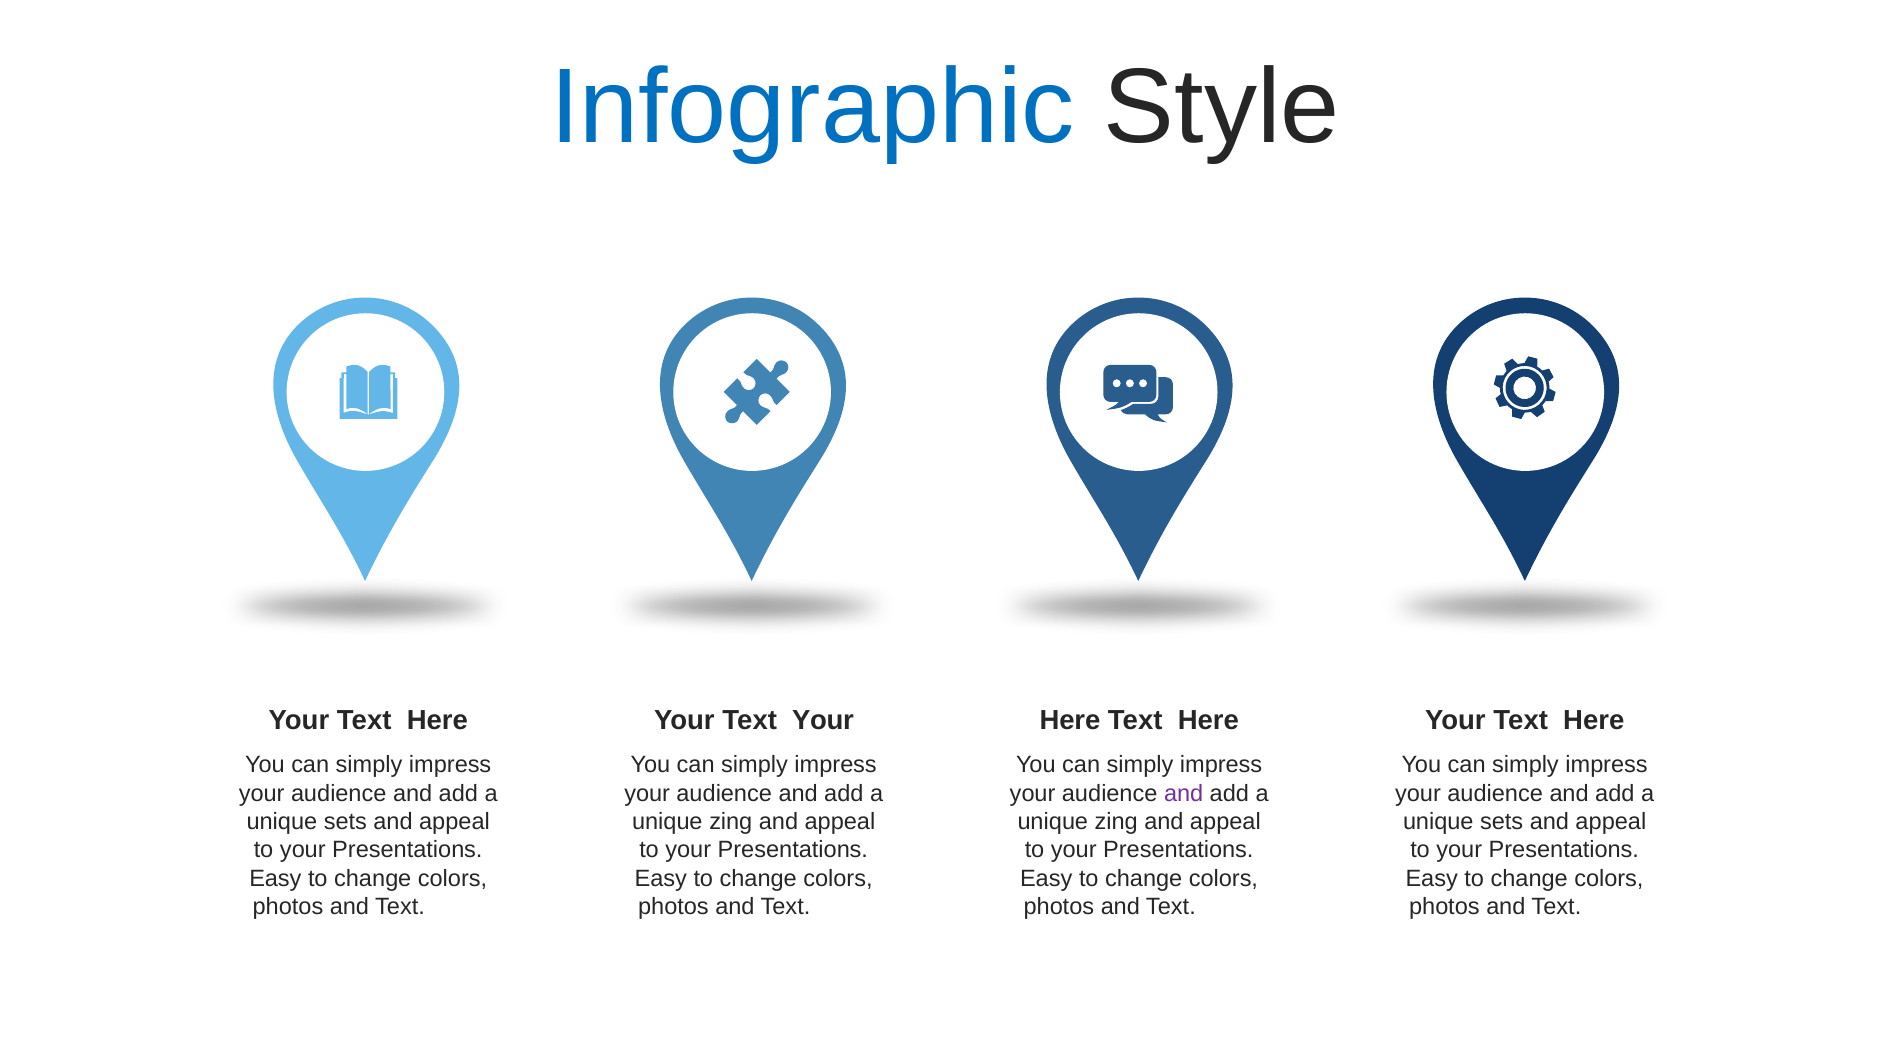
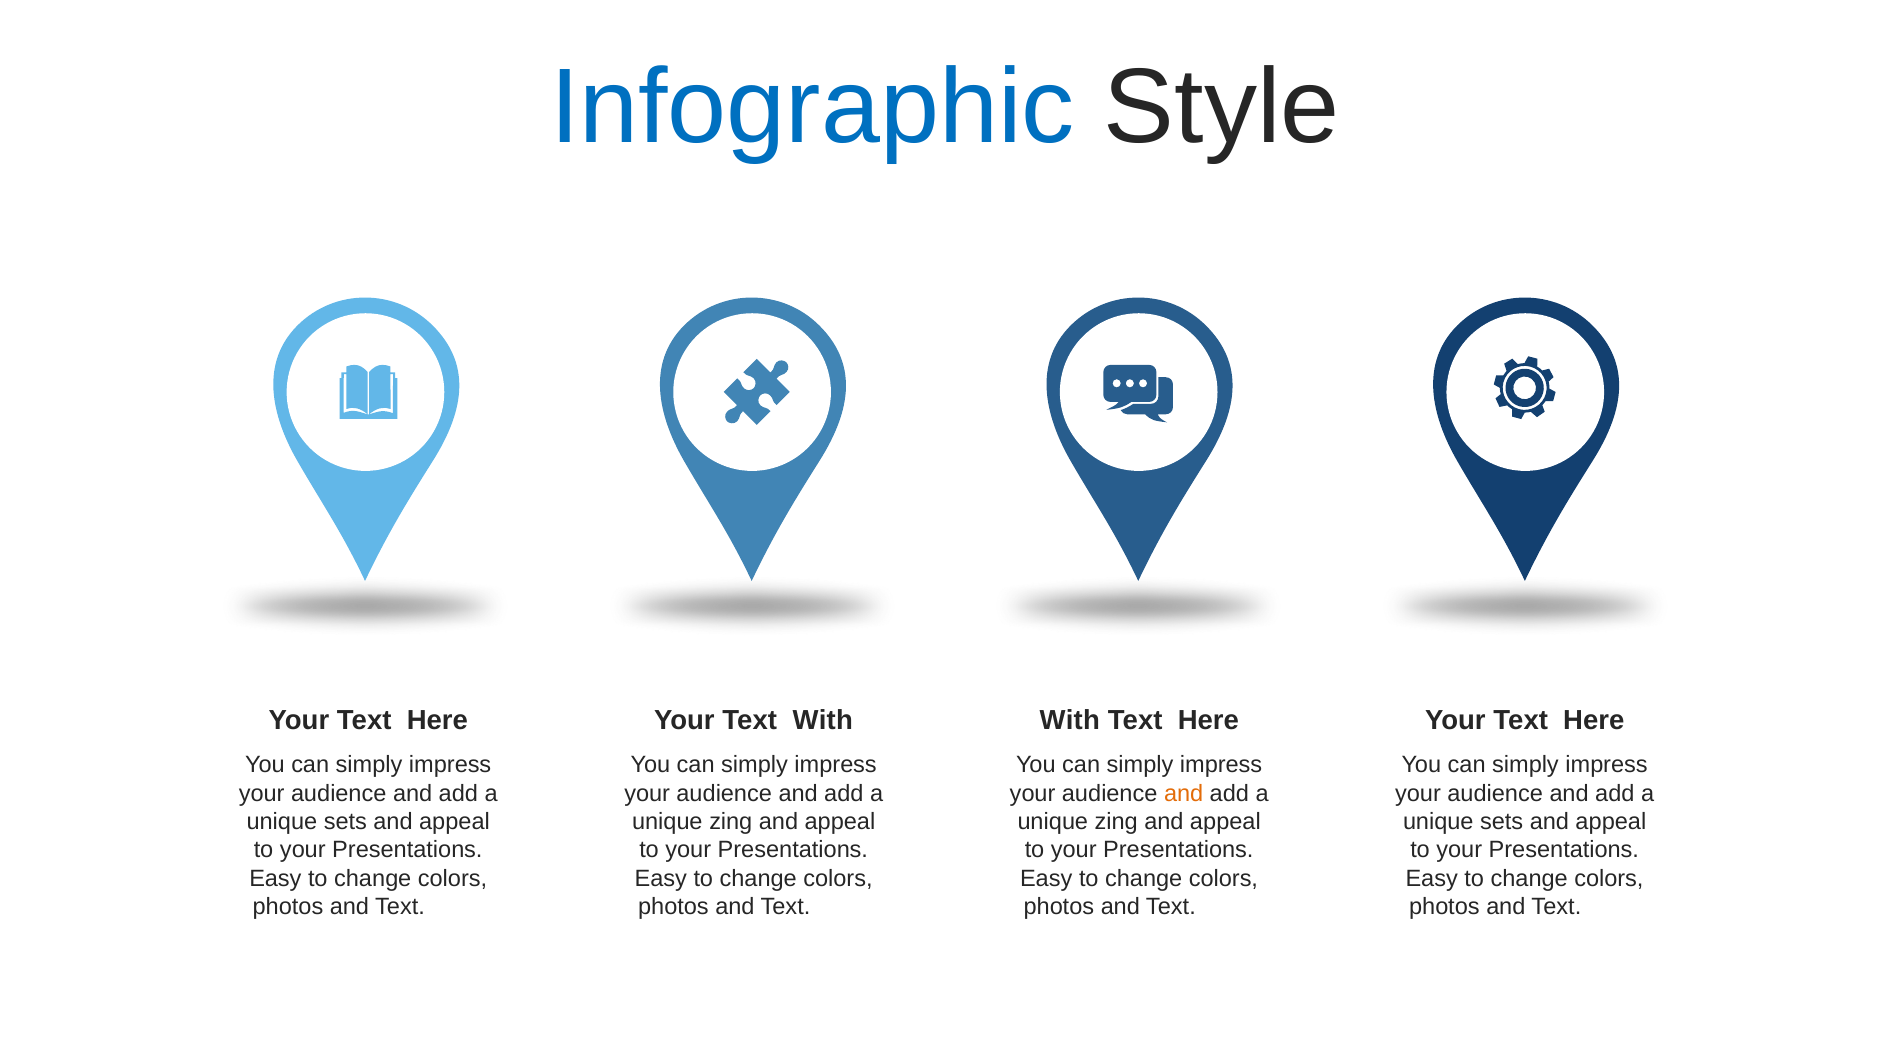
Your Text Your: Your -> With (823, 720)
Here: Here -> With (1070, 720)
and colour: purple -> orange (1184, 793)
